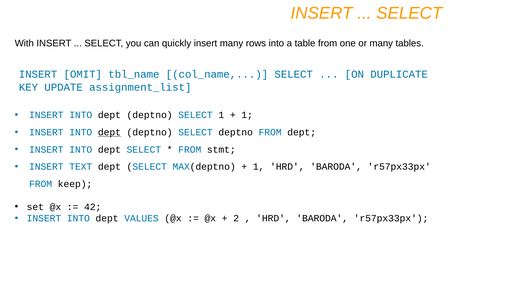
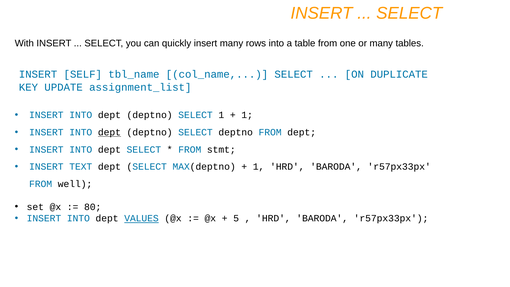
OMIT: OMIT -> SELF (83, 74)
keep: keep -> well (75, 184)
42: 42 -> 80 (93, 207)
VALUES underline: none -> present (141, 218)
2: 2 -> 5 (236, 218)
